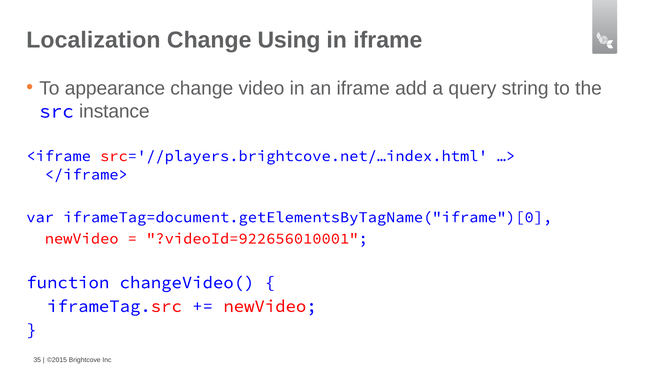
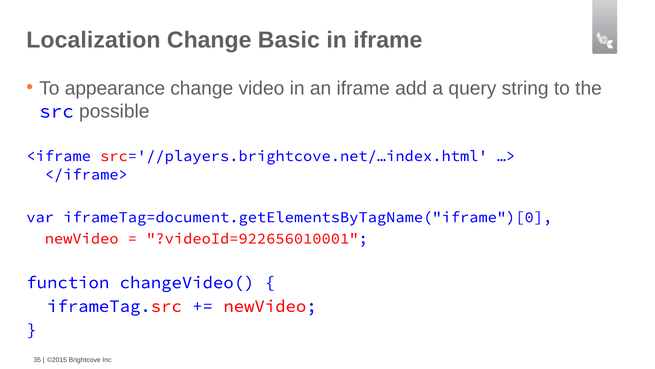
Using: Using -> Basic (289, 40)
instance: instance -> possible (114, 111)
